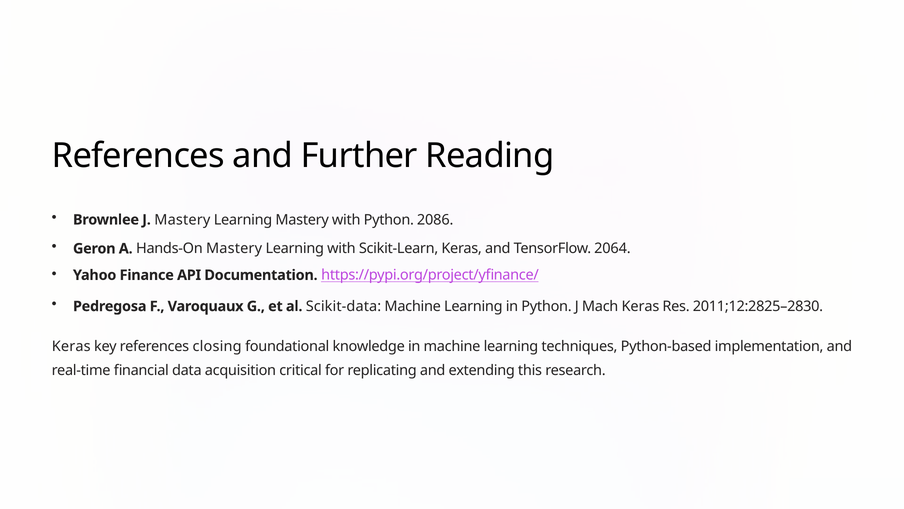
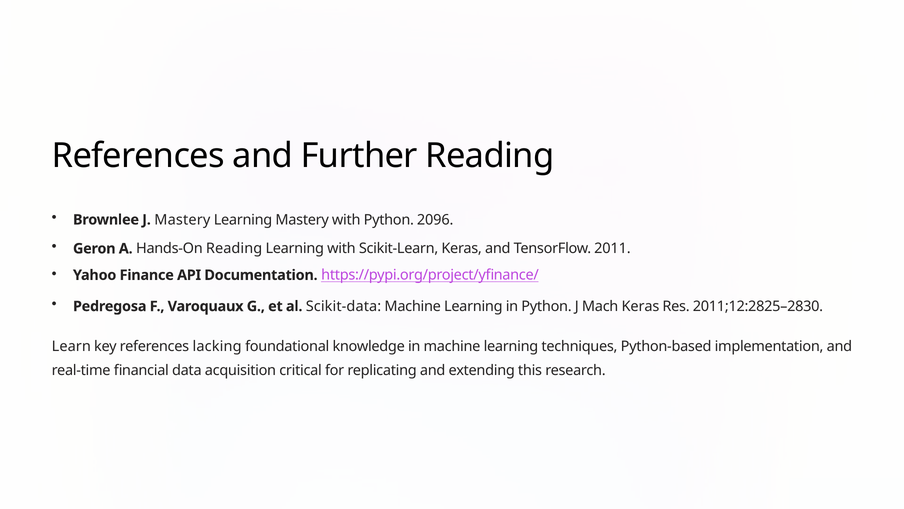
2086: 2086 -> 2096 (435, 220)
Hands-On Mastery: Mastery -> Reading (234, 248)
2064: 2064 -> 2011 (612, 248)
Keras: Keras -> Learn (71, 346)
closing: closing -> lacking (217, 346)
